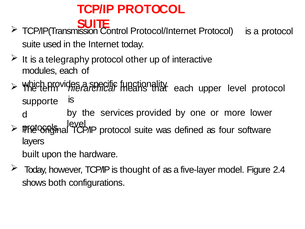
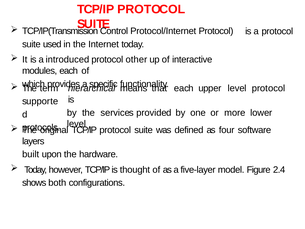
telegraphy: telegraphy -> introduced (67, 60)
